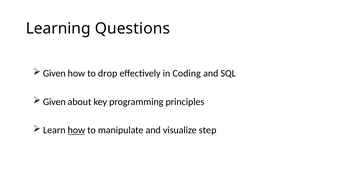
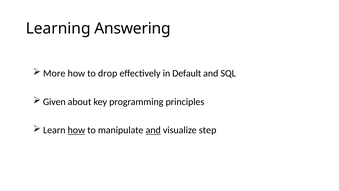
Questions: Questions -> Answering (133, 28)
Given: Given -> More (54, 73)
Coding: Coding -> Default (187, 73)
and underline: none -> present (153, 130)
